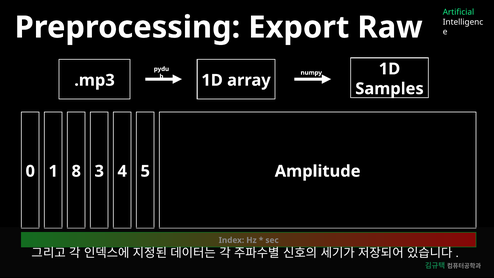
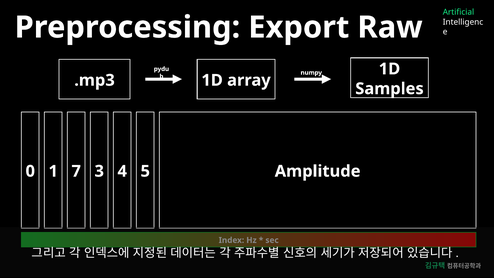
8: 8 -> 7 (76, 171)
